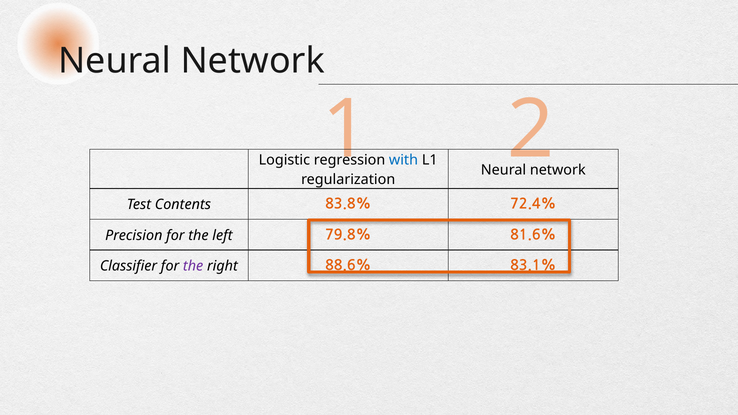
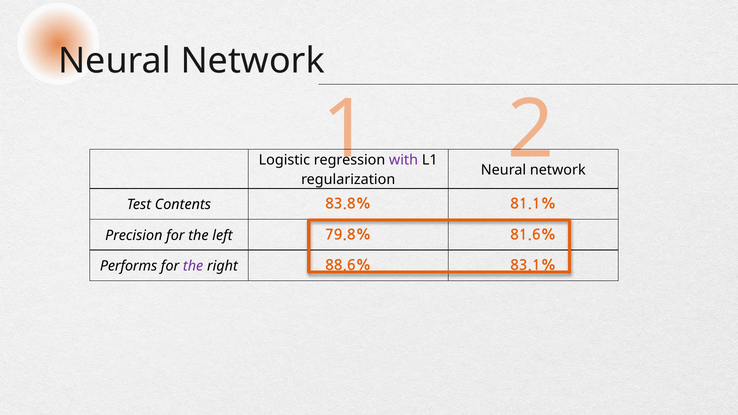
with colour: blue -> purple (404, 160)
72.4%: 72.4% -> 81.1% (533, 204)
Classifier: Classifier -> Performs (129, 266)
